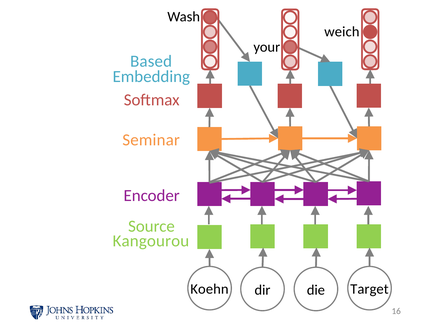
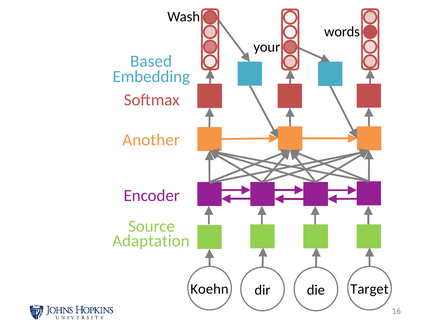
weich: weich -> words (342, 32)
Seminar: Seminar -> Another (151, 140)
Kangourou: Kangourou -> Adaptation (151, 241)
